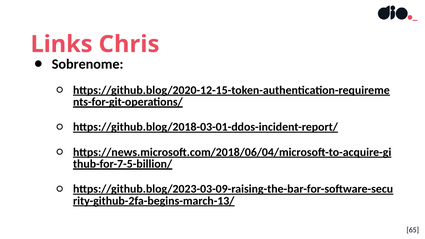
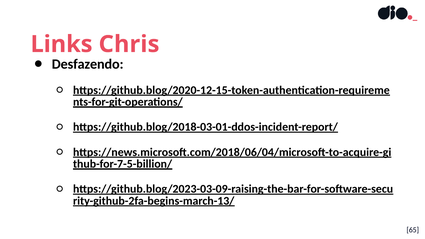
Sobrenome: Sobrenome -> Desfazendo (88, 64)
